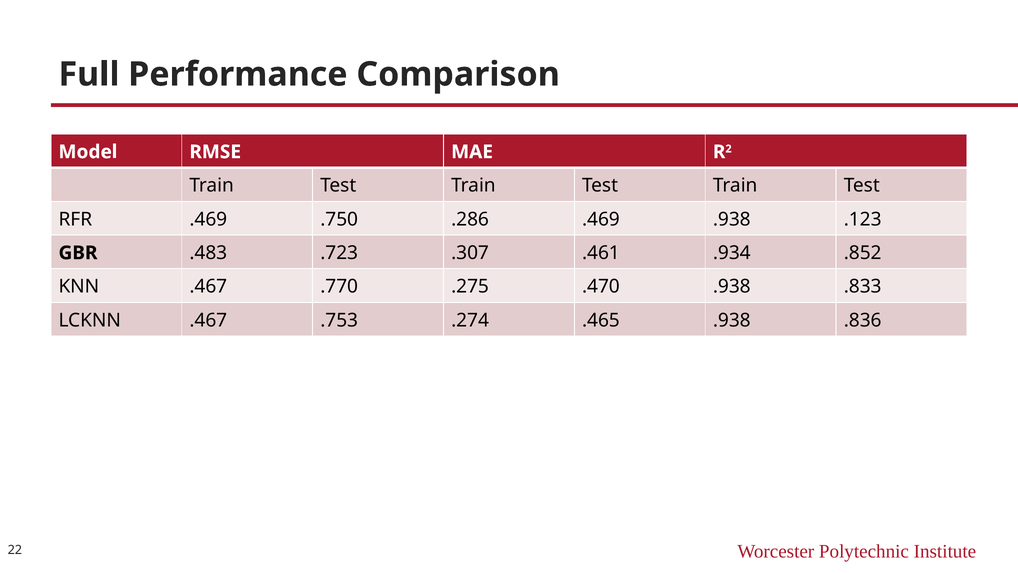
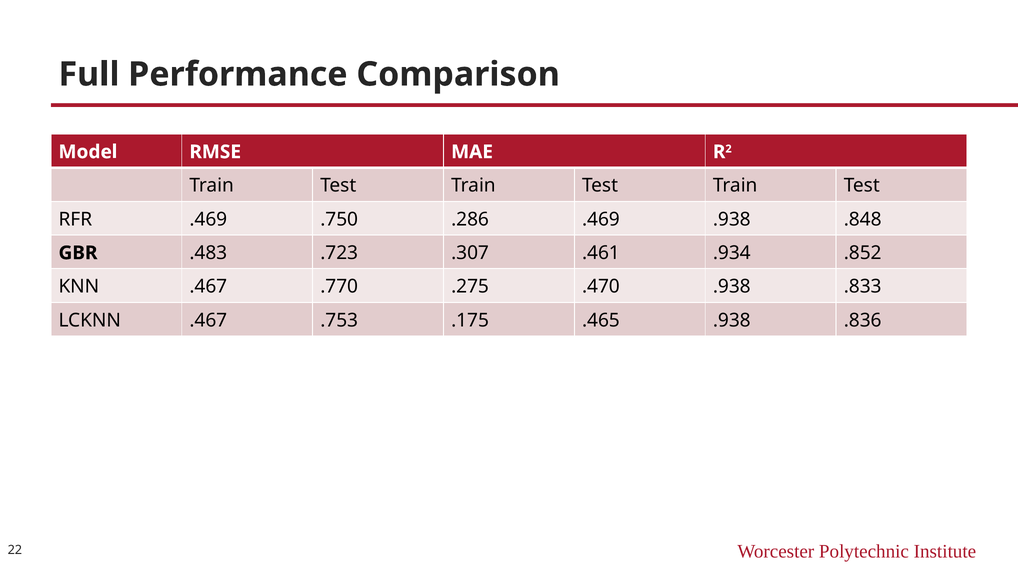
.123: .123 -> .848 (863, 219)
.274: .274 -> .175 (470, 320)
